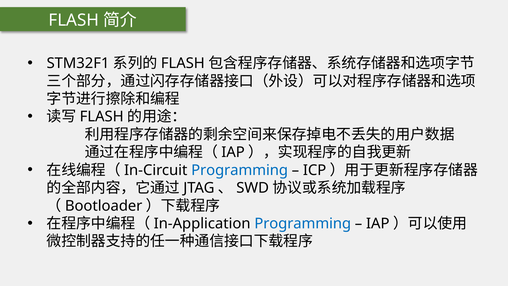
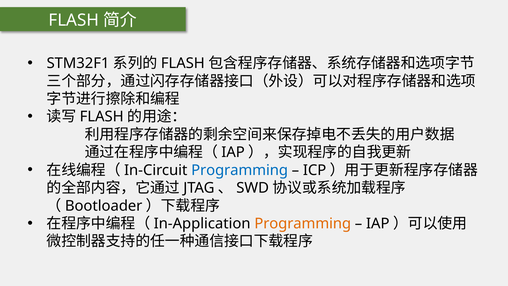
Programming colour: blue -> orange (303, 223)
